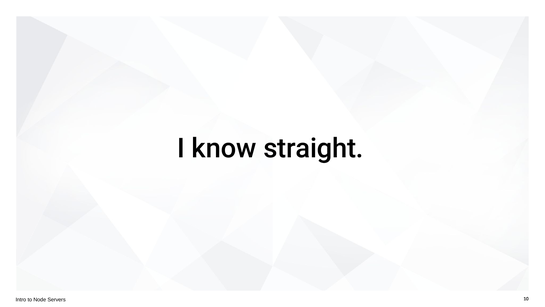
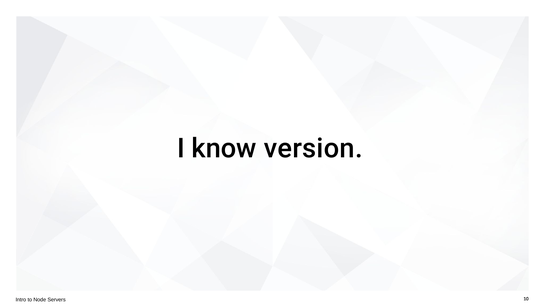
straight: straight -> version (313, 148)
